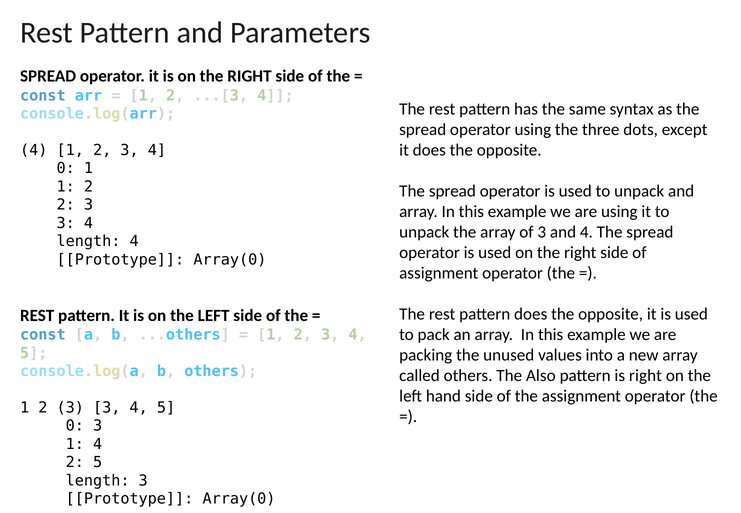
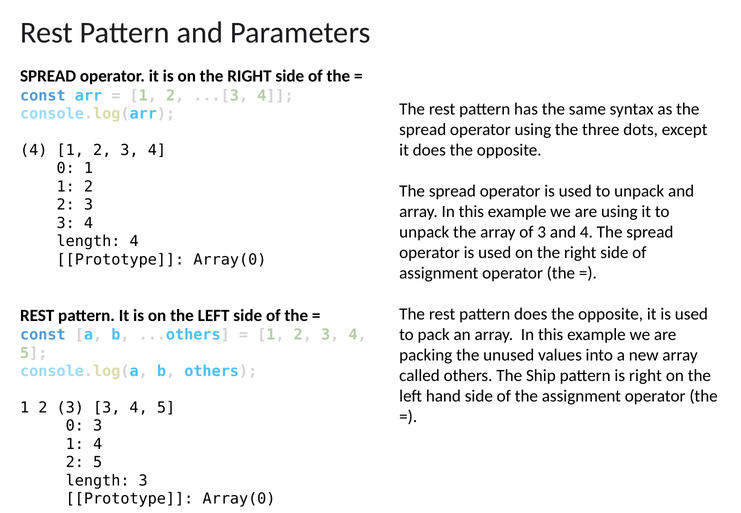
Also: Also -> Ship (541, 376)
